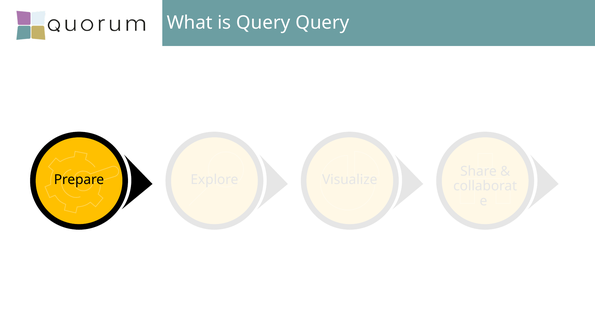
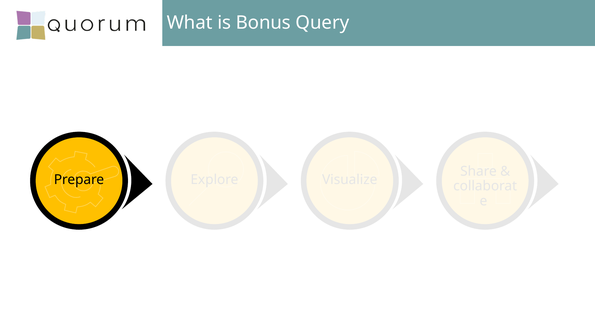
is Query: Query -> Bonus (263, 23)
